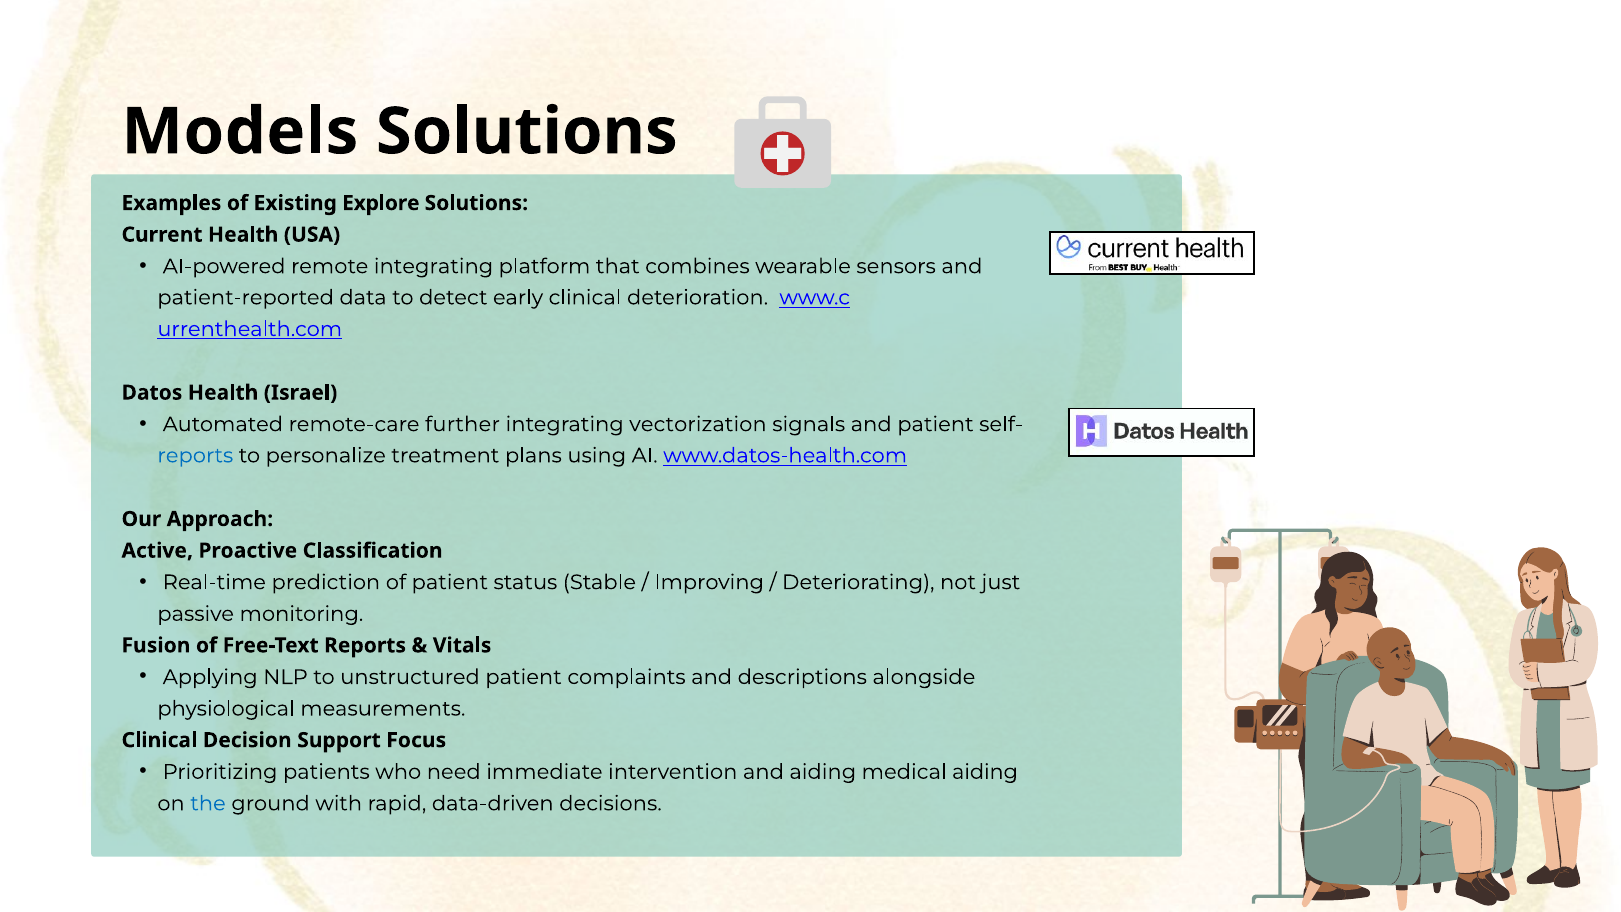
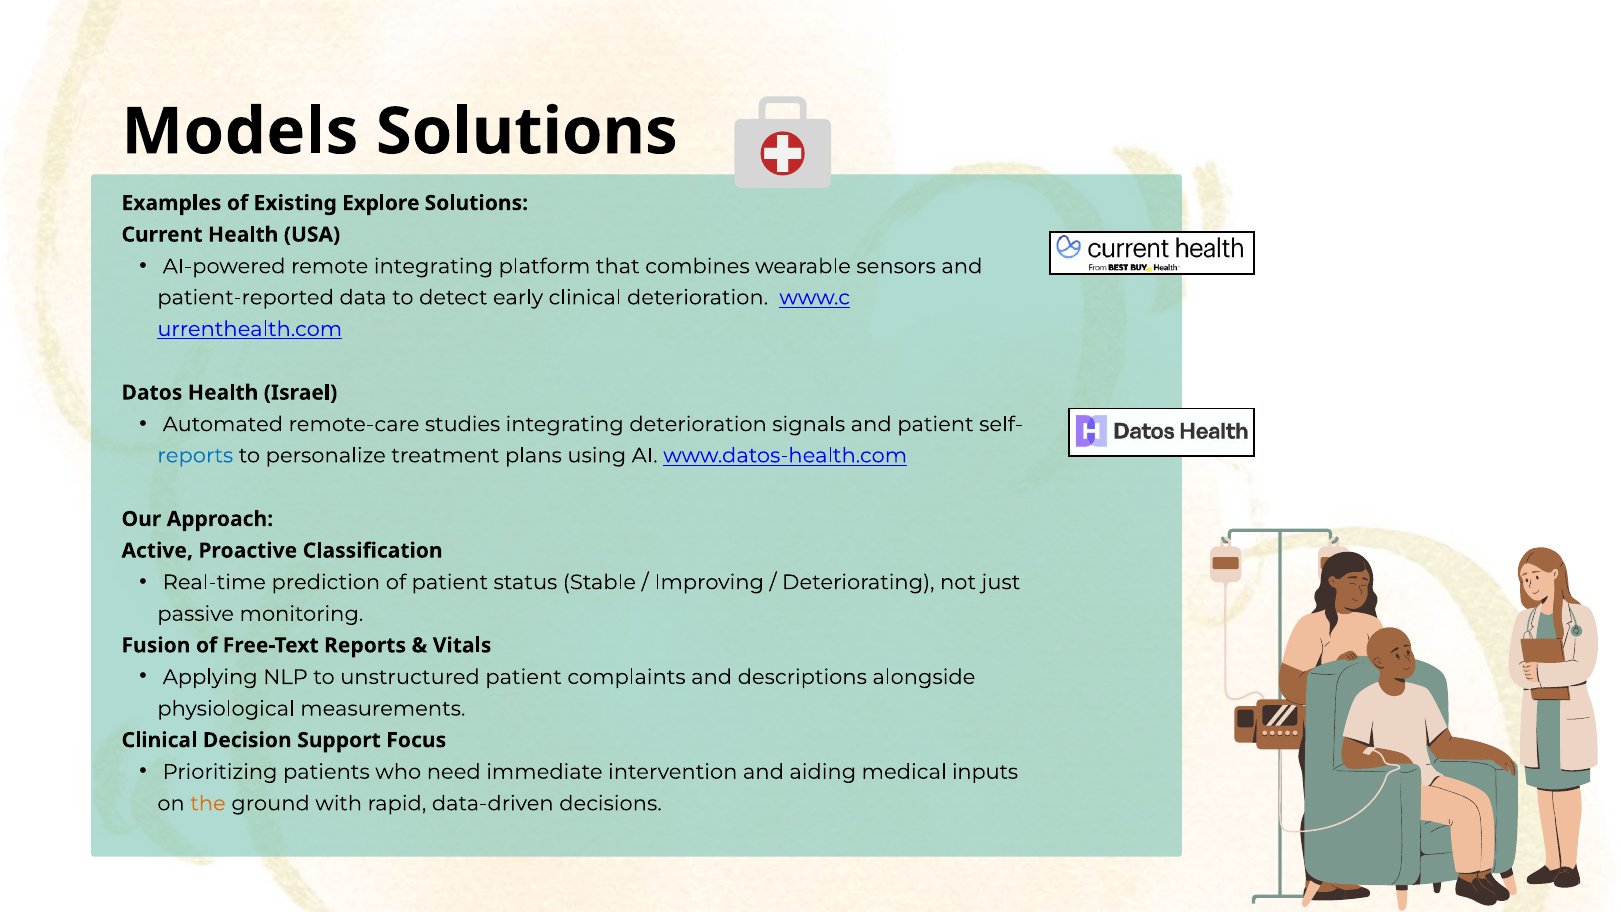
further: further -> studies (463, 424)
integrating vectorization: vectorization -> deterioration (698, 424)
medical aiding: aiding -> inputs (985, 772)
the colour: blue -> orange (208, 803)
